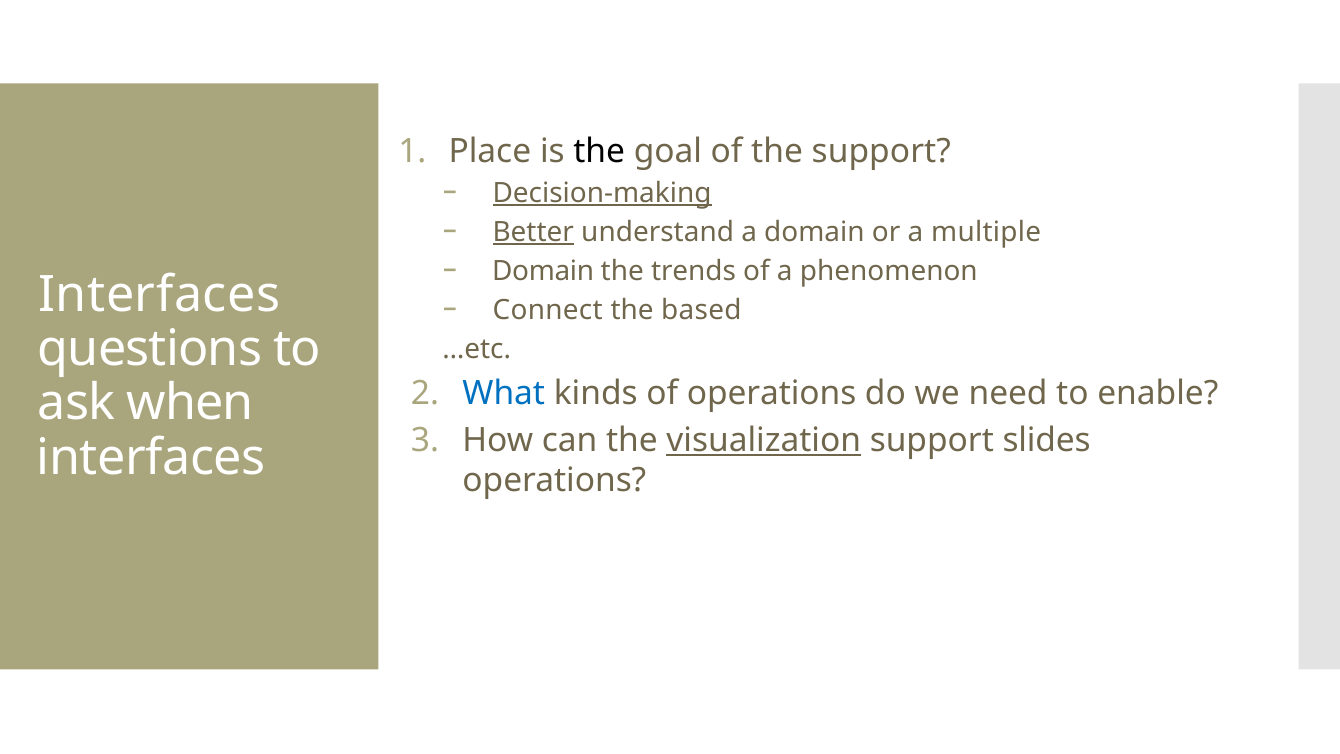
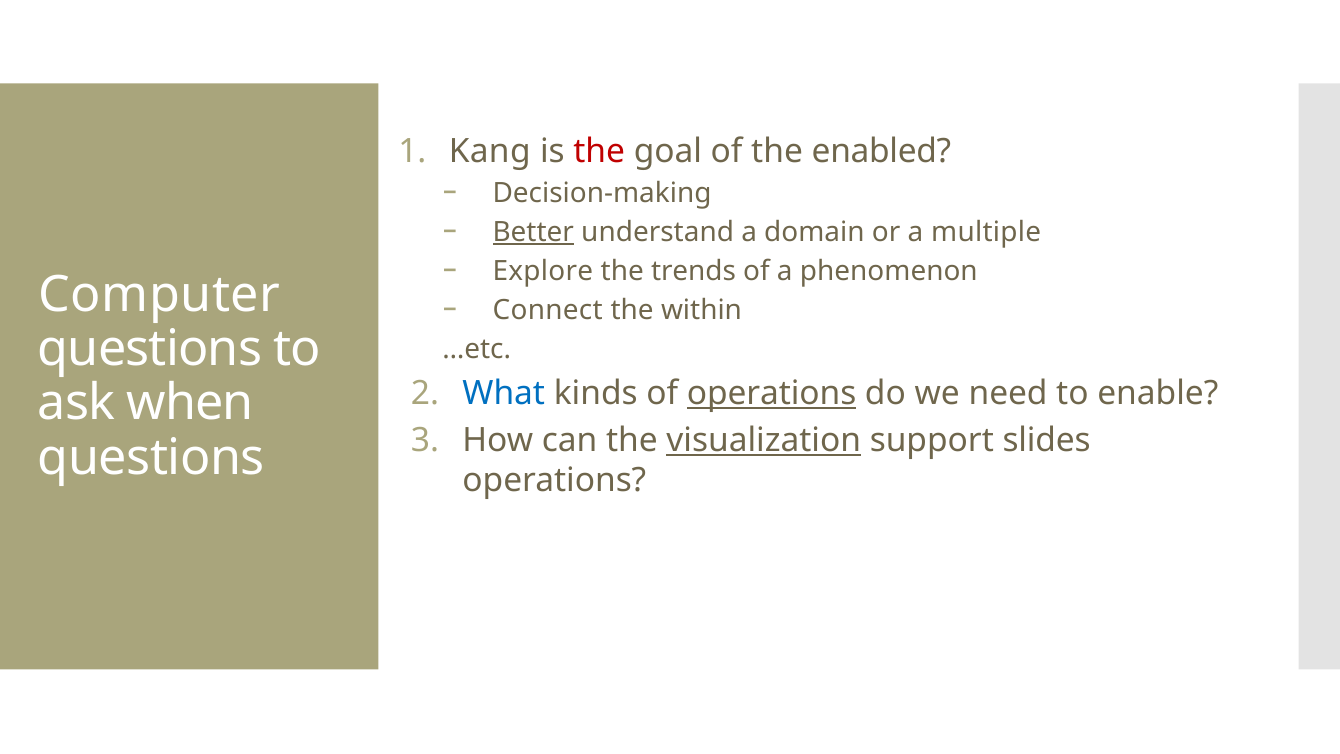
Place: Place -> Kang (490, 151)
the colour: black -> red (599, 151)
the support: support -> enabled (881, 151)
Decision-making underline: present -> none (602, 193)
Domain: Domain -> Explore (543, 271)
Interfaces: Interfaces -> Computer (159, 295)
based: based -> within (702, 310)
operations underline: none -> present (772, 393)
interfaces: interfaces -> questions (151, 457)
